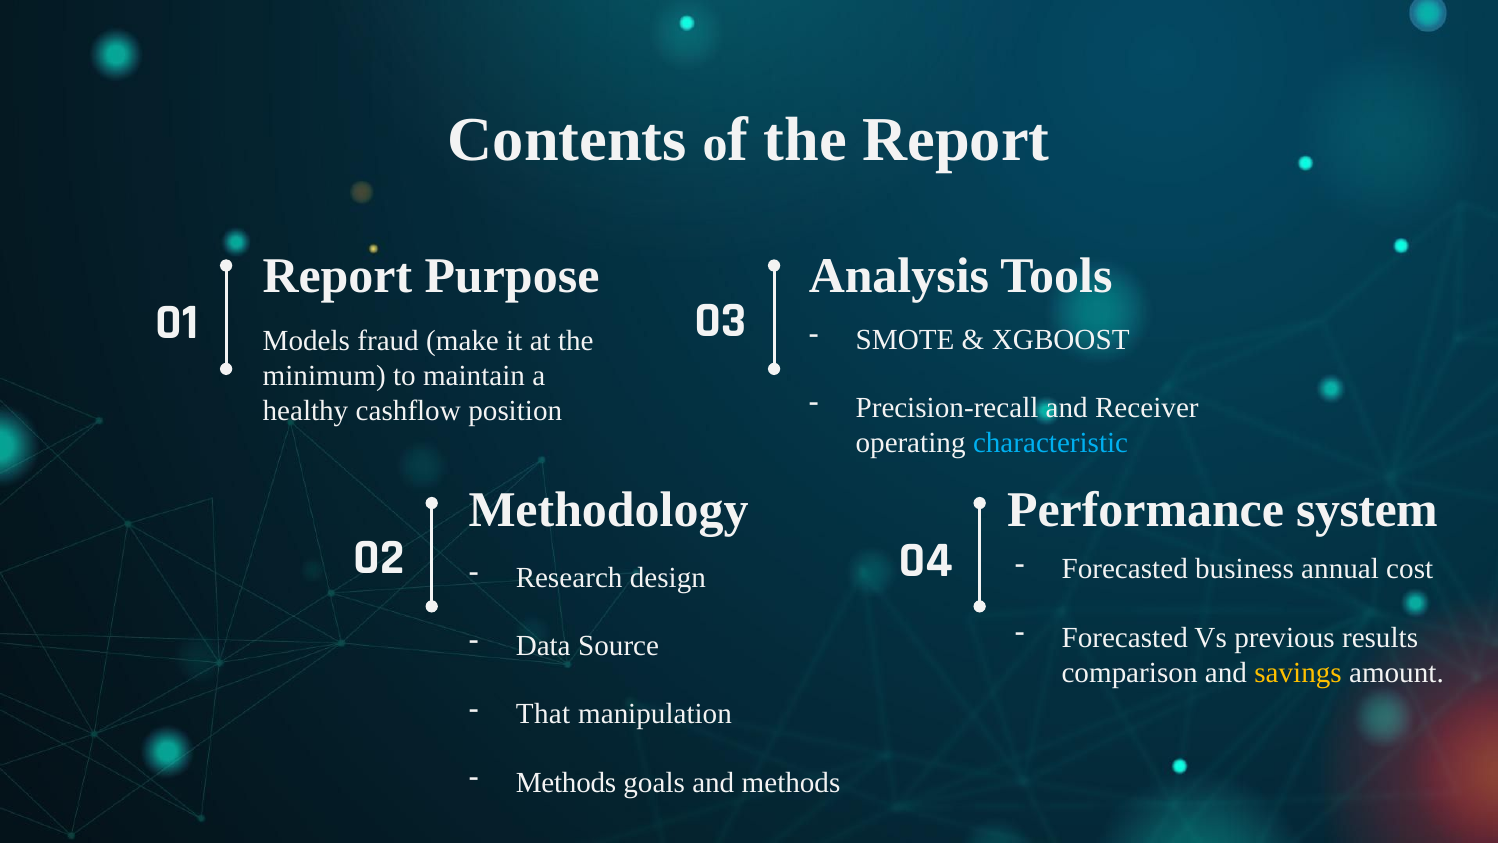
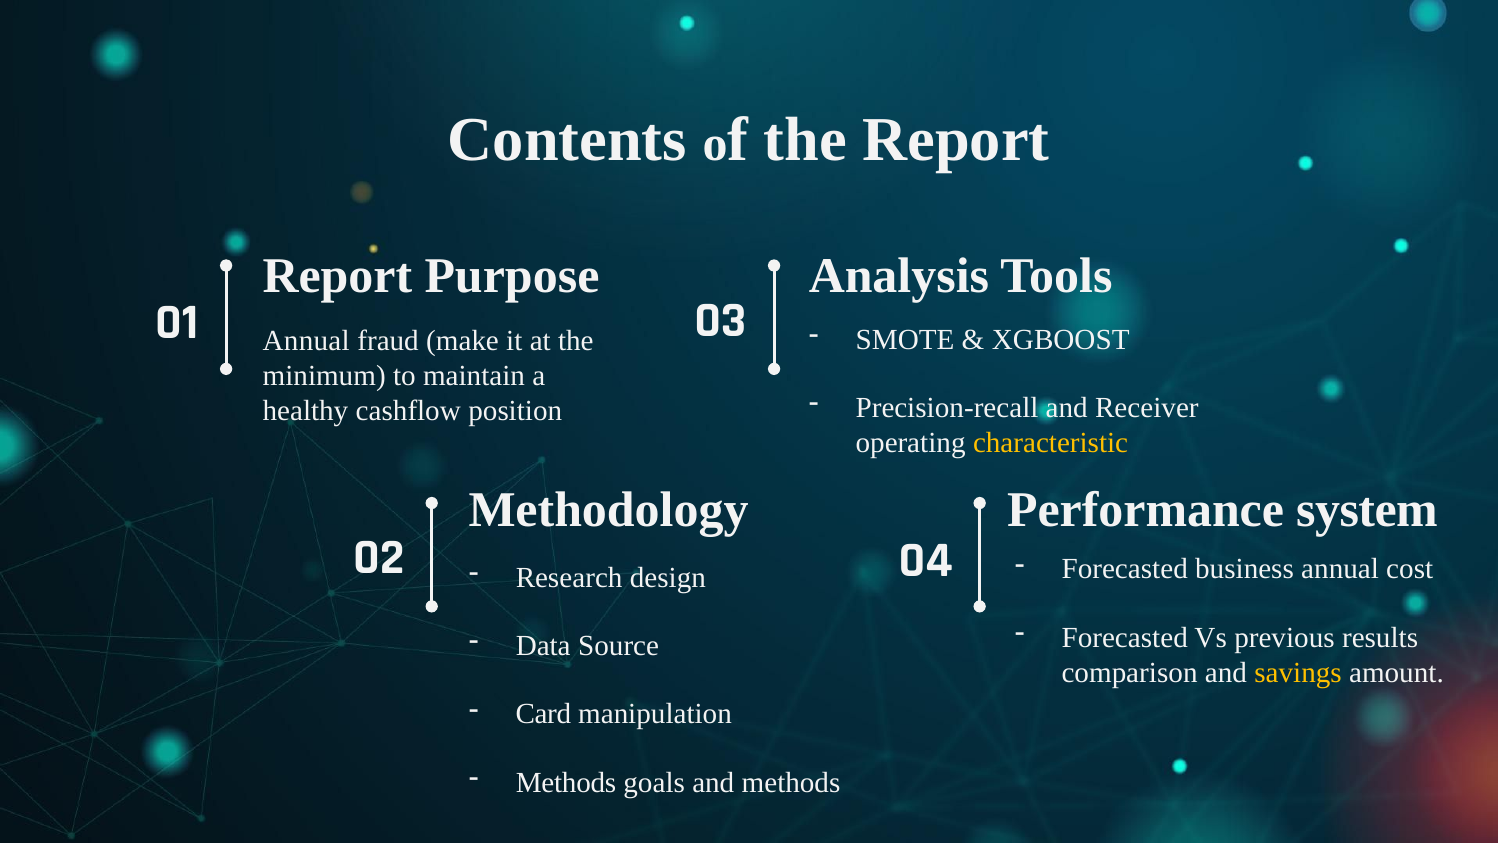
Models: Models -> Annual (306, 341)
characteristic colour: light blue -> yellow (1051, 443)
That: That -> Card (543, 714)
